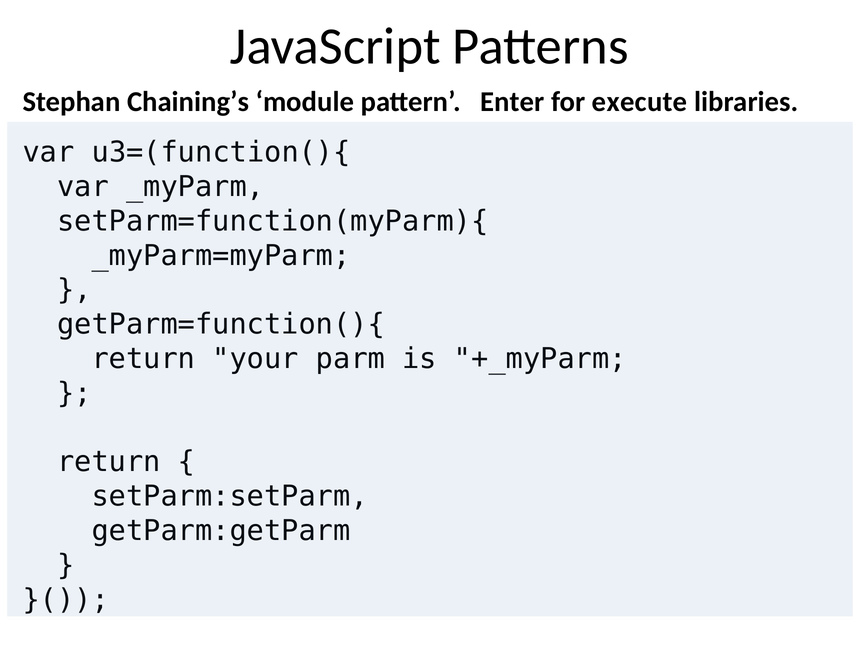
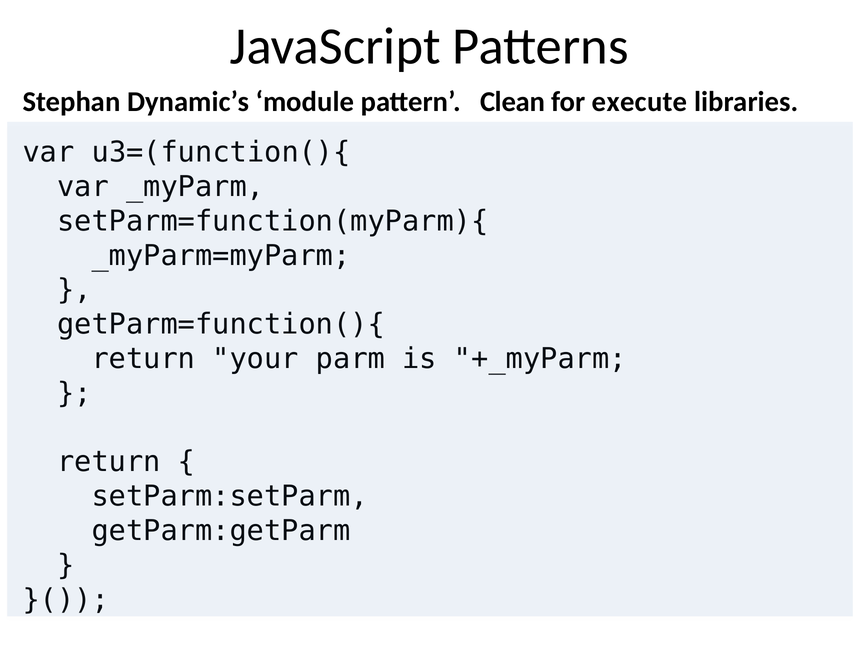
Chaining’s: Chaining’s -> Dynamic’s (188, 102)
Enter: Enter -> Clean (512, 102)
